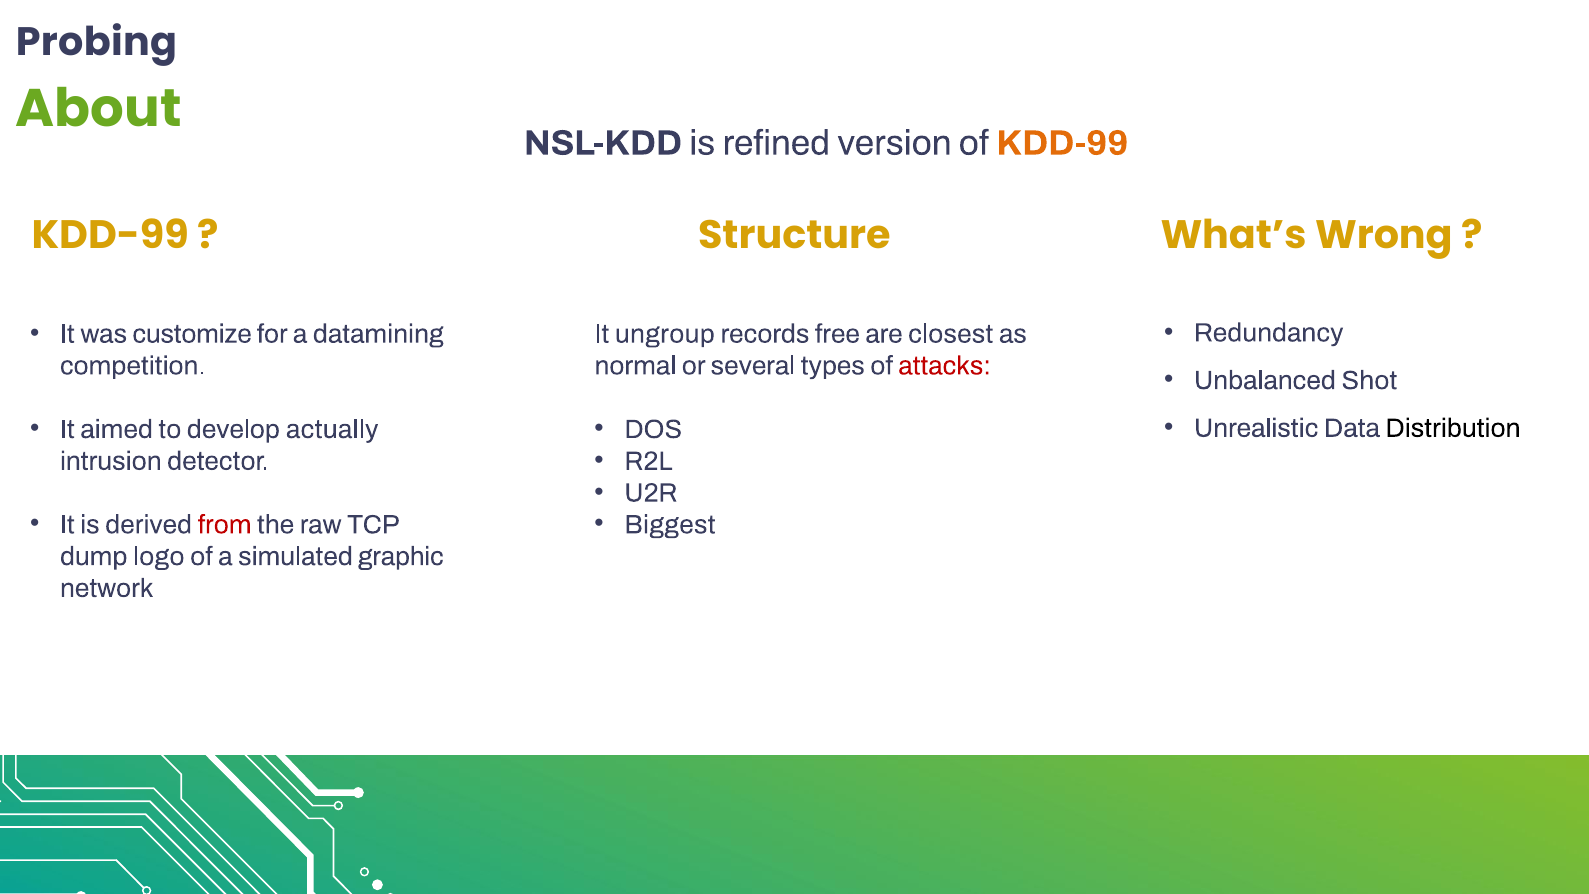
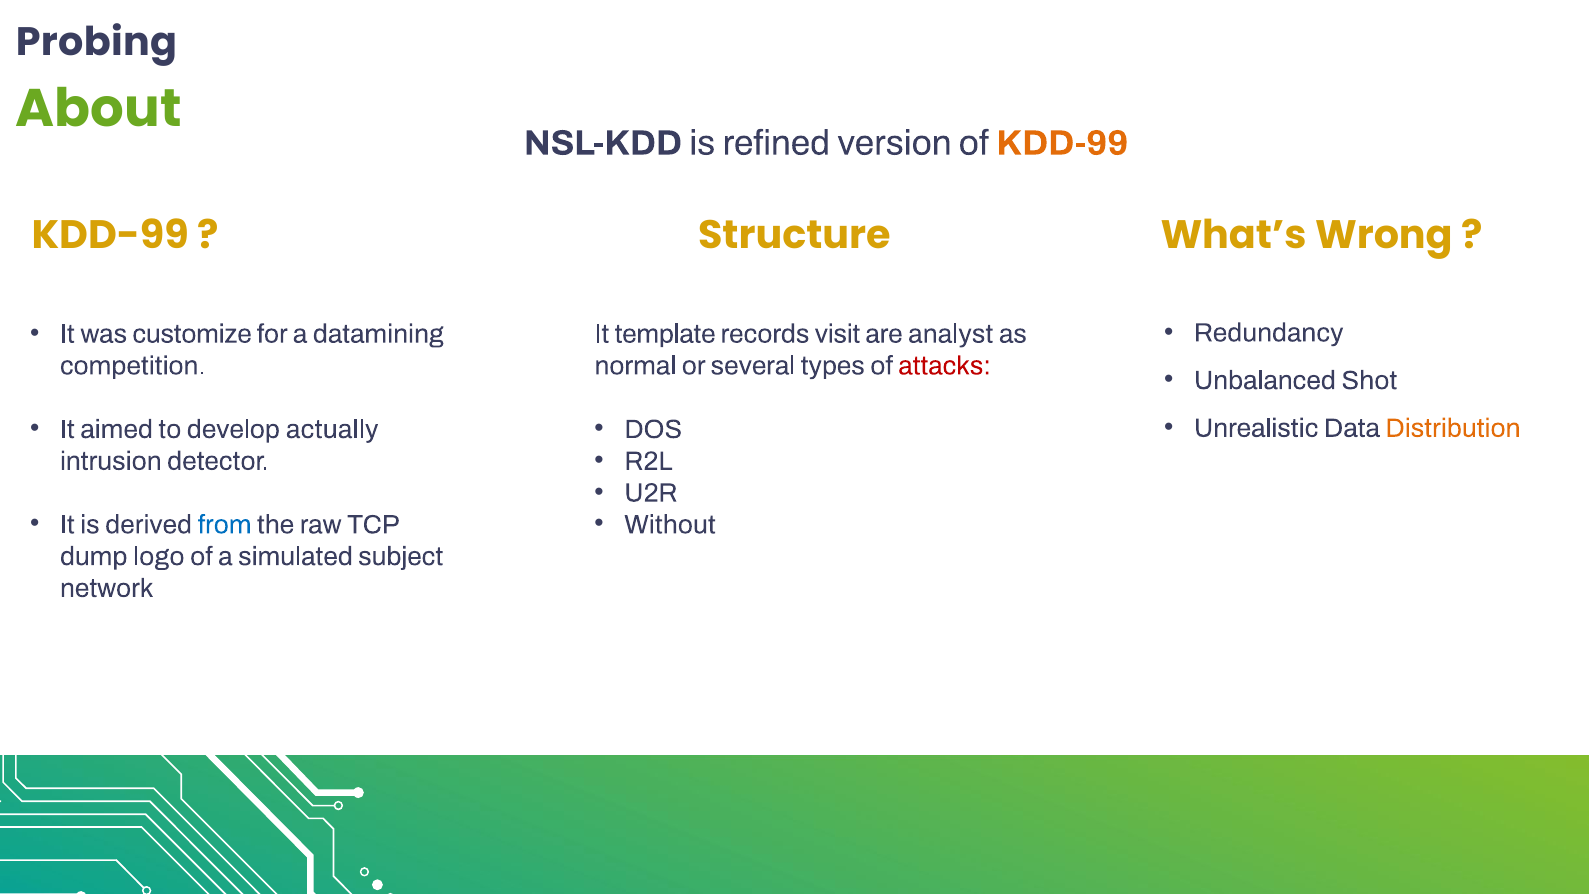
ungroup: ungroup -> template (665, 334)
free: free -> visit (837, 334)
closest: closest -> analyst (951, 334)
Distribution colour: black -> orange (1453, 428)
from colour: red -> blue (225, 525)
Biggest: Biggest -> Without (670, 525)
graphic: graphic -> subject (401, 556)
